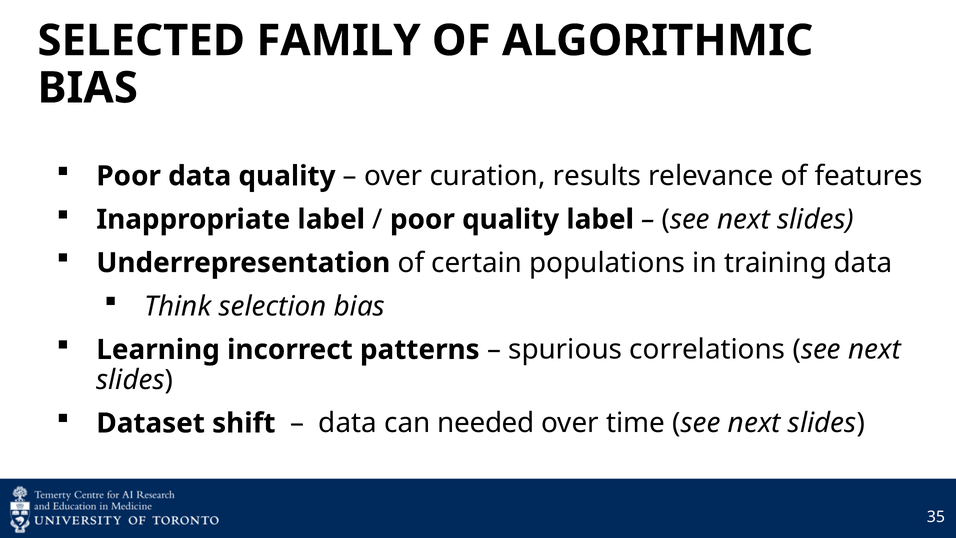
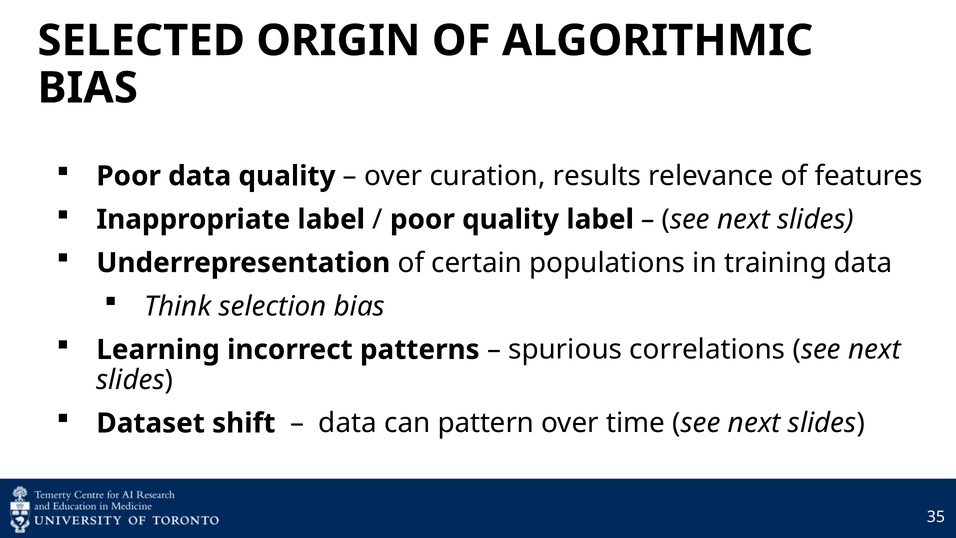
FAMILY: FAMILY -> ORIGIN (338, 41)
needed: needed -> pattern (486, 423)
